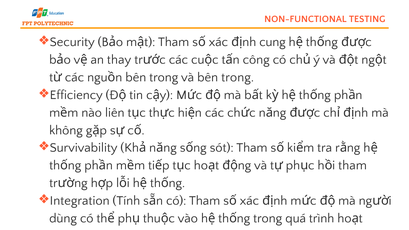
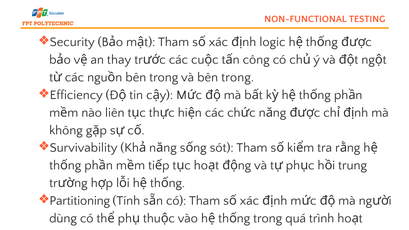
cung: cung -> logic (272, 42)
tham: tham -> trung (353, 165)
Integration: Integration -> Partitioning (80, 201)
